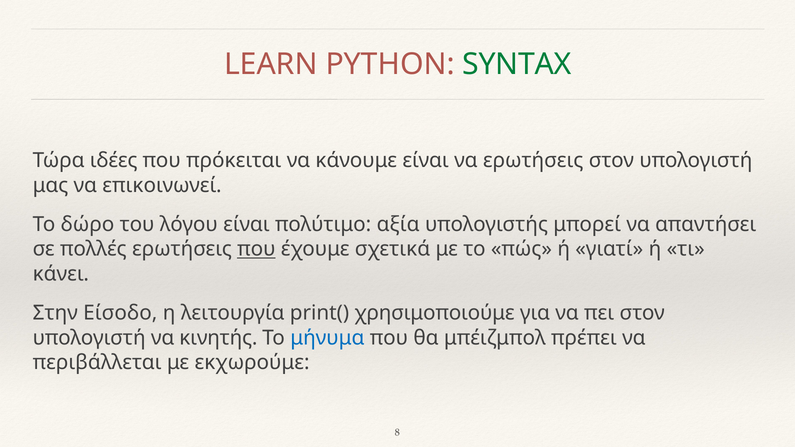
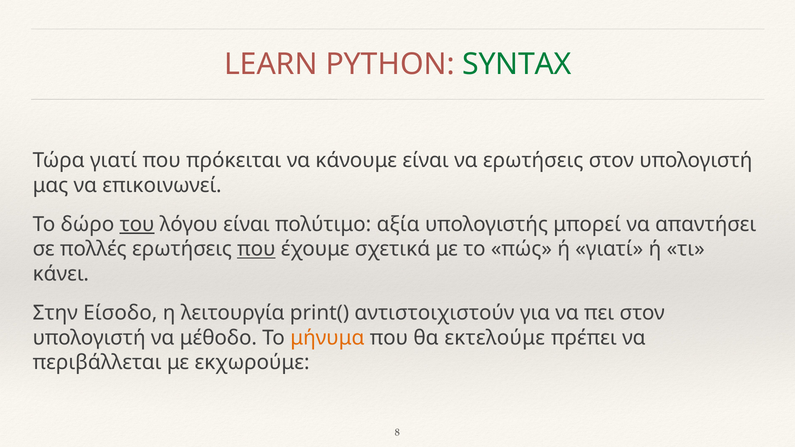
Τώρα ιδέες: ιδέες -> γιατί (114, 161)
του underline: none -> present (137, 224)
χρησιμοποιούμε: χρησιμοποιούμε -> αντιστοιχιστούν (435, 313)
κινητής: κινητής -> μέθοδο (218, 338)
μήνυμα colour: blue -> orange (327, 338)
μπέιζμπολ: μπέιζμπολ -> εκτελούμε (495, 338)
